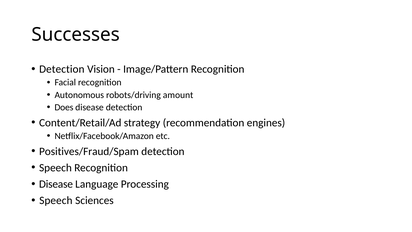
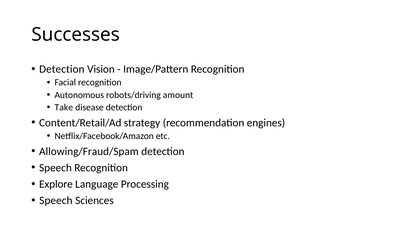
Does: Does -> Take (64, 107)
Positives/Fraud/Spam: Positives/Fraud/Spam -> Allowing/Fraud/Spam (89, 151)
Disease: Disease -> Explore (56, 184)
